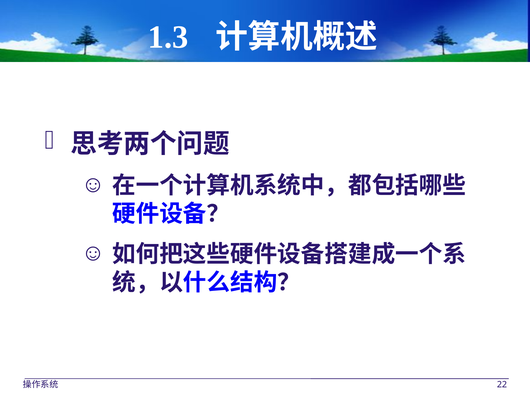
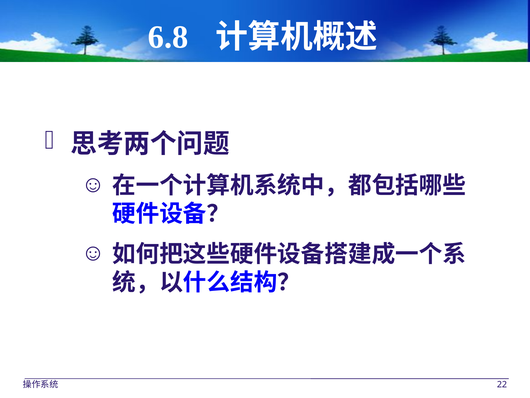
1.3: 1.3 -> 6.8 (168, 37)
